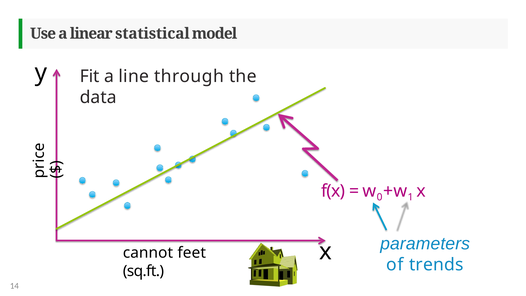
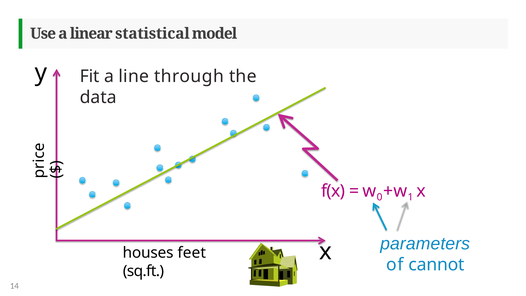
cannot: cannot -> houses (148, 253)
trends: trends -> cannot (437, 264)
